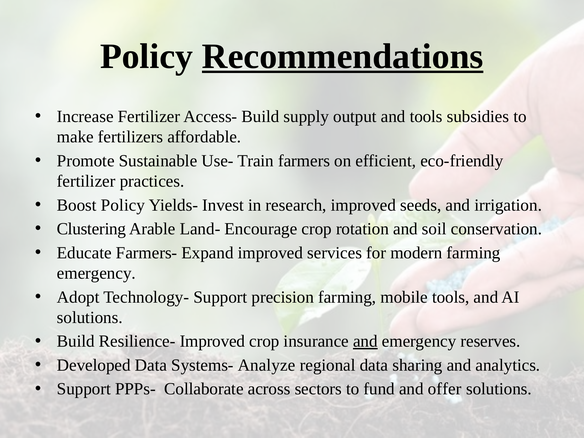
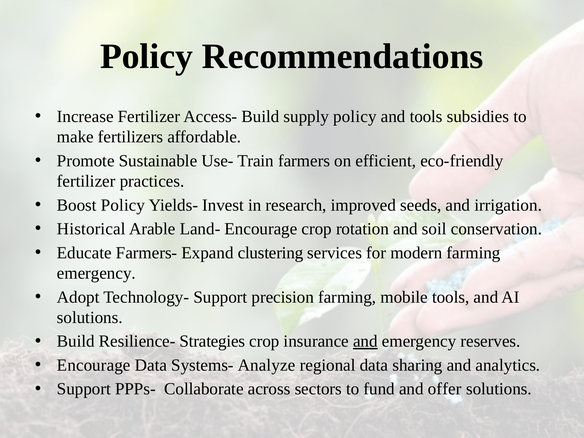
Recommendations underline: present -> none (343, 57)
supply output: output -> policy (355, 117)
Clustering: Clustering -> Historical (91, 229)
Expand improved: improved -> clustering (270, 253)
Resilience- Improved: Improved -> Strategies (212, 341)
Developed: Developed -> Encourage (94, 365)
